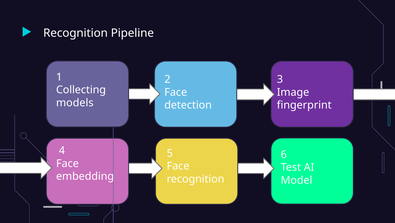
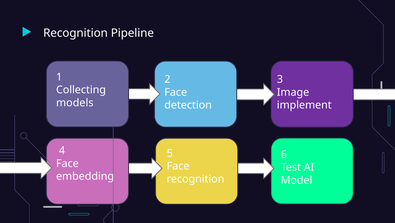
fingerprint: fingerprint -> implement (304, 105)
